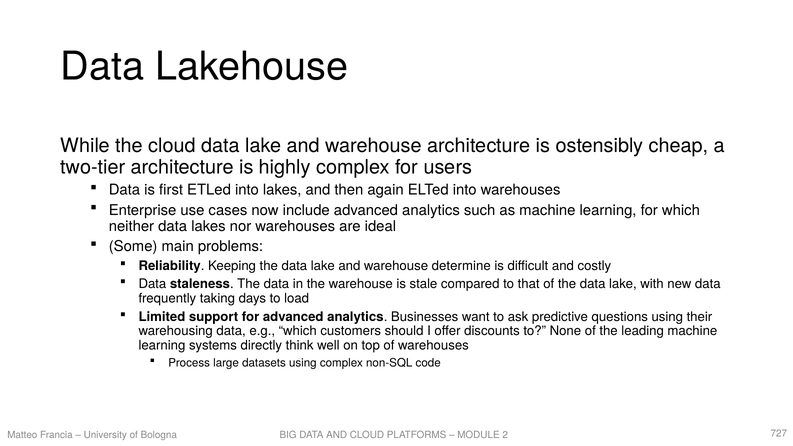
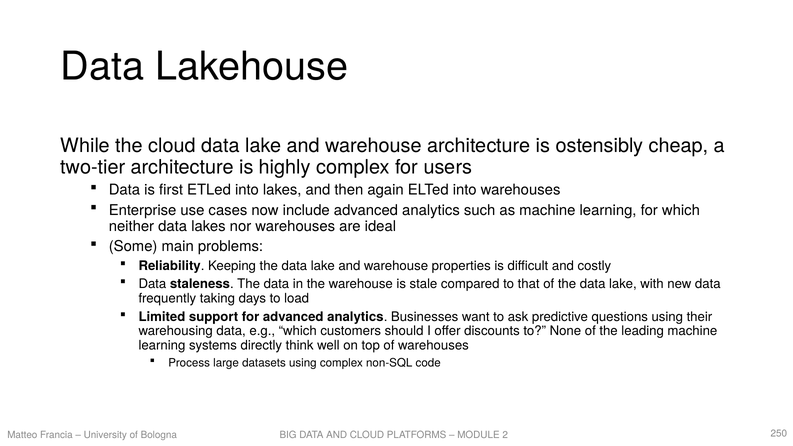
determine: determine -> properties (461, 266)
727: 727 -> 250 (779, 434)
